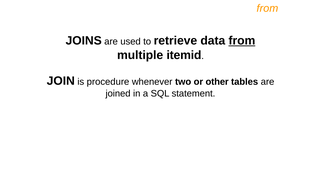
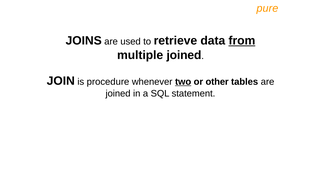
from: from -> pure (267, 8)
multiple itemid: itemid -> joined (184, 55)
two underline: none -> present (183, 82)
